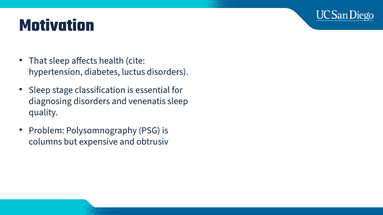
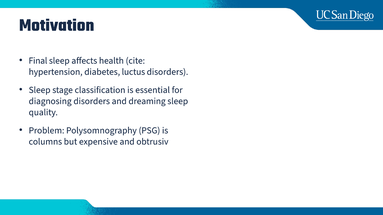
That: That -> Final (38, 61)
venenatis: venenatis -> dreaming (147, 101)
